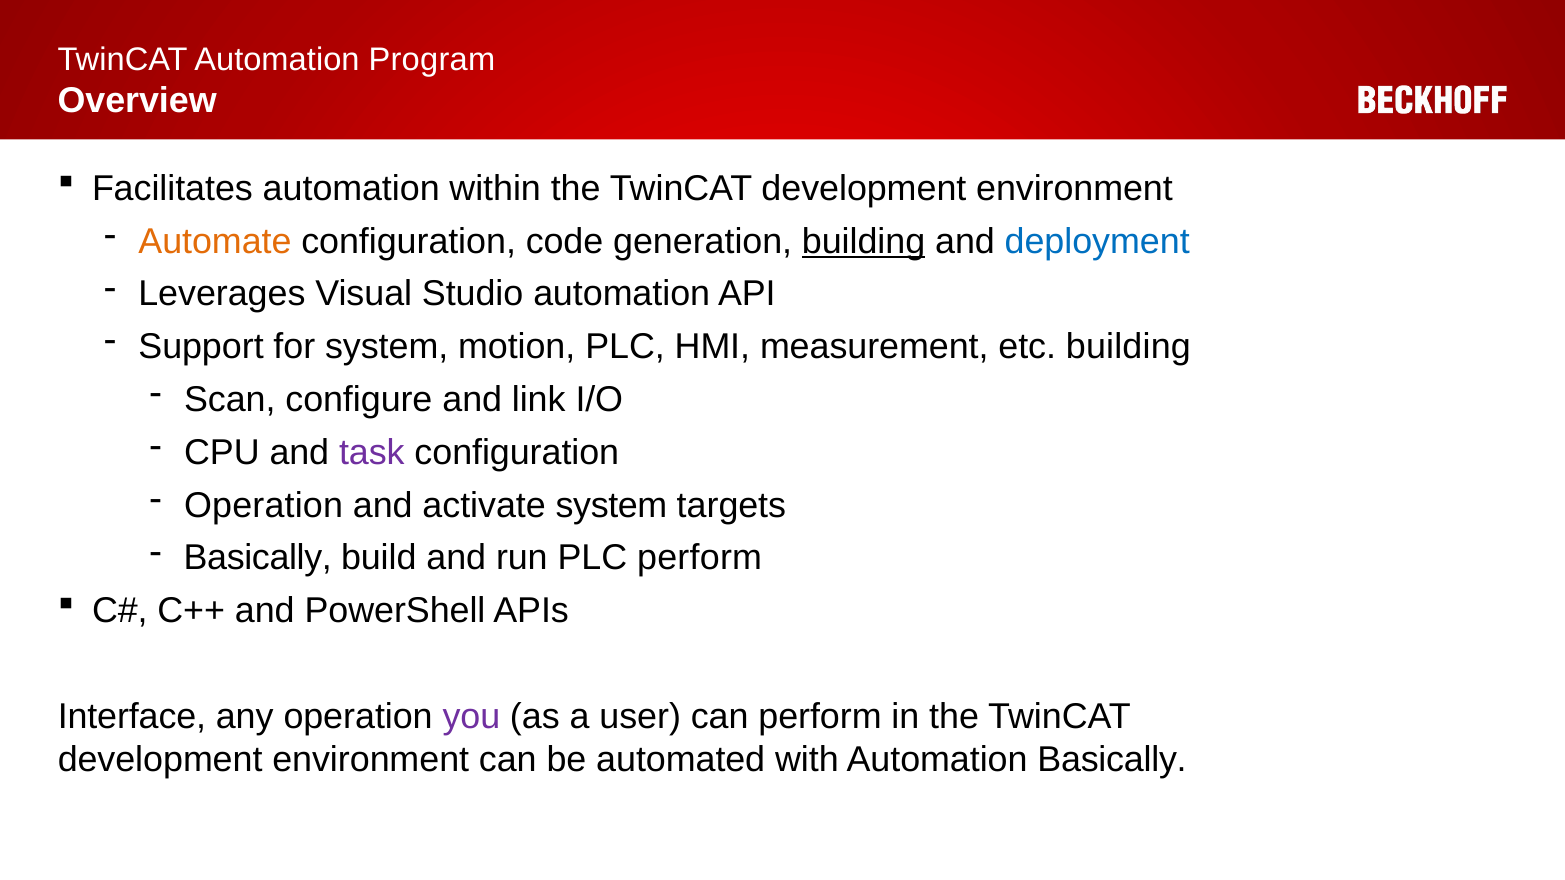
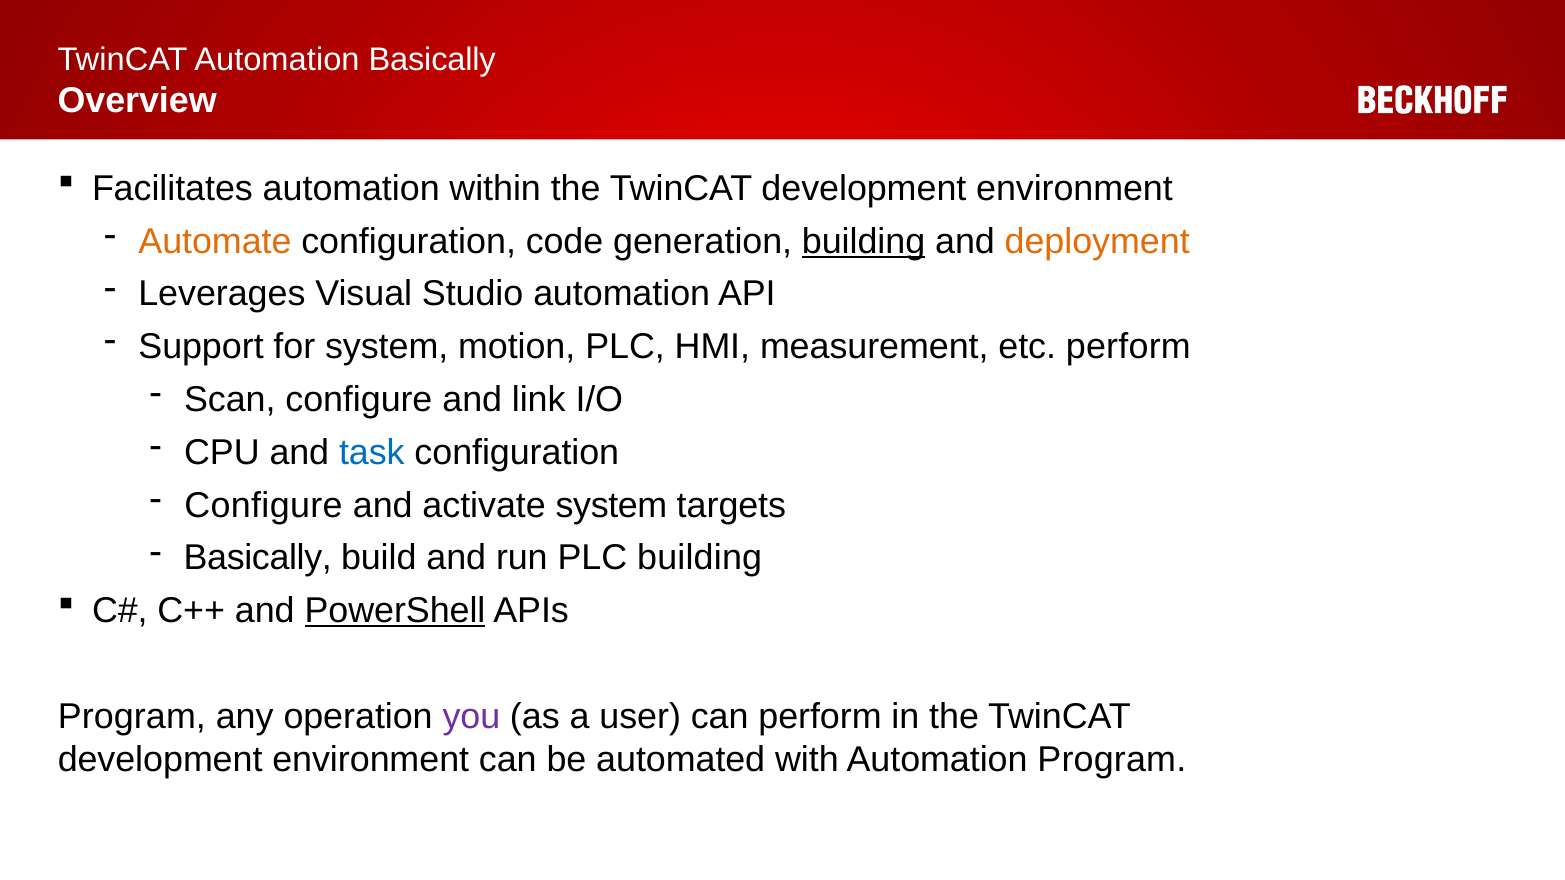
Automation Program: Program -> Basically (432, 60)
deployment colour: blue -> orange (1097, 241)
etc building: building -> perform (1128, 347)
task colour: purple -> blue (372, 453)
Operation: Operation -> Configure (263, 505)
PLC perform: perform -> building (700, 558)
PowerShell underline: none -> present (395, 611)
Interface: Interface -> Program (132, 717)
Automation Basically: Basically -> Program (1112, 760)
